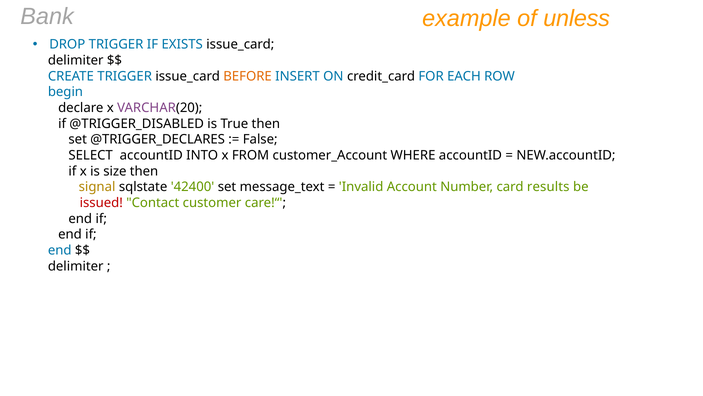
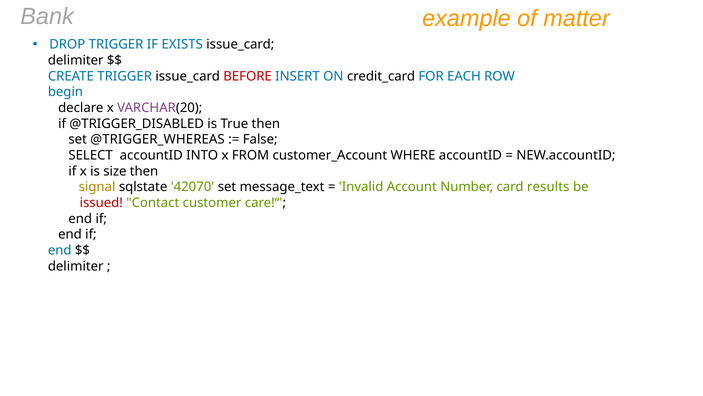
unless: unless -> matter (577, 18)
BEFORE colour: orange -> red (248, 76)
@TRIGGER_DECLARES: @TRIGGER_DECLARES -> @TRIGGER_WHEREAS (158, 139)
42400: 42400 -> 42070 (193, 187)
